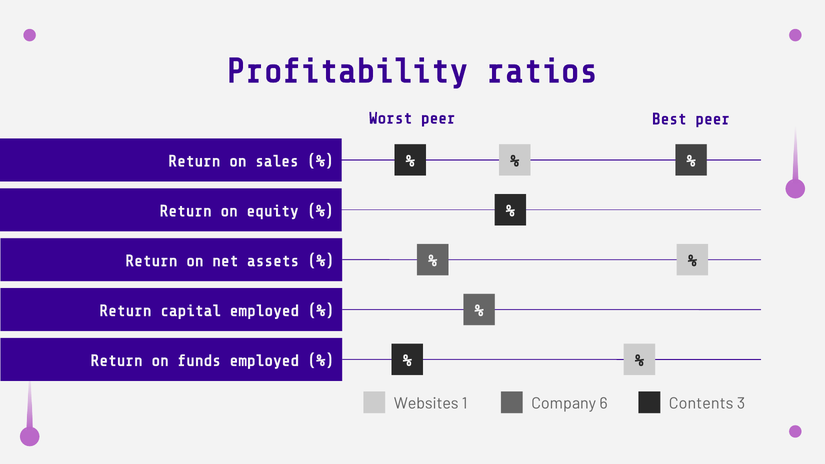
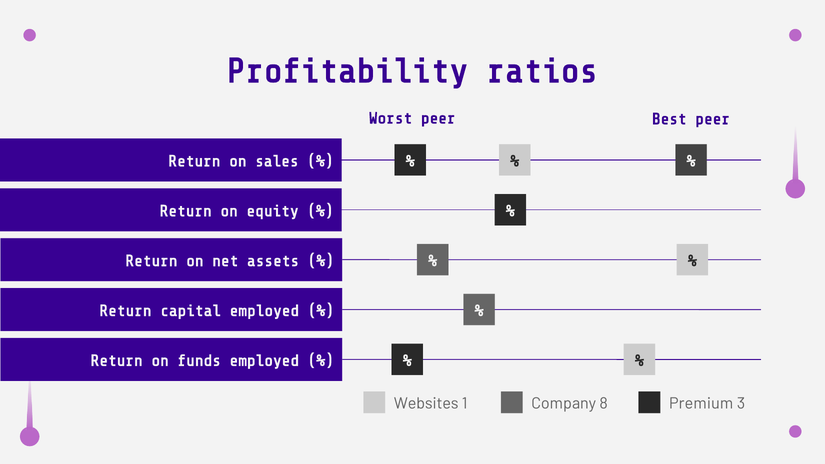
6: 6 -> 8 (604, 404)
Contents: Contents -> Premium (701, 404)
